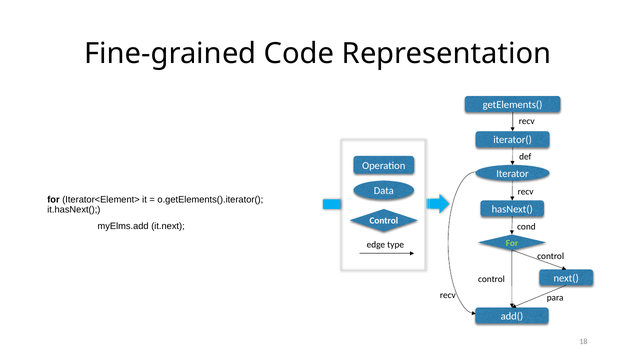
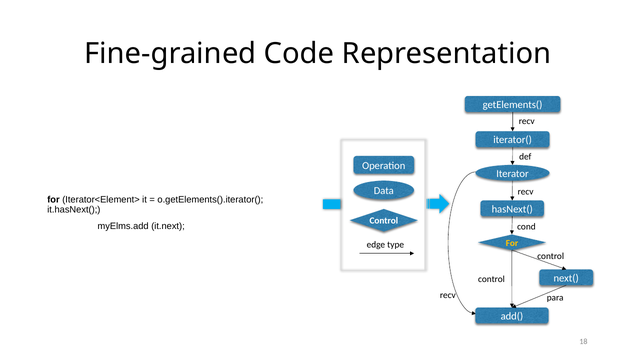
For colour: light green -> yellow (512, 243)
